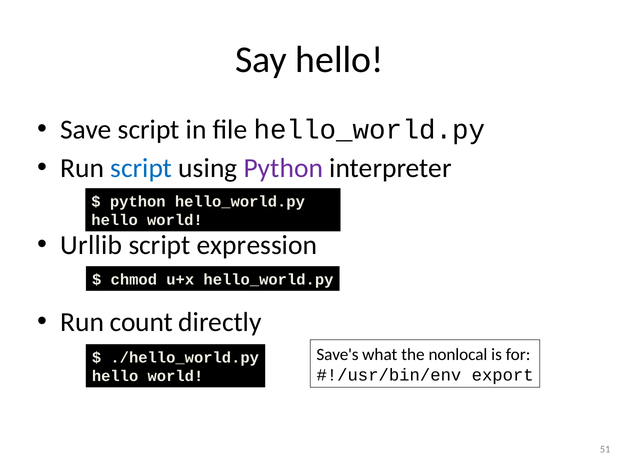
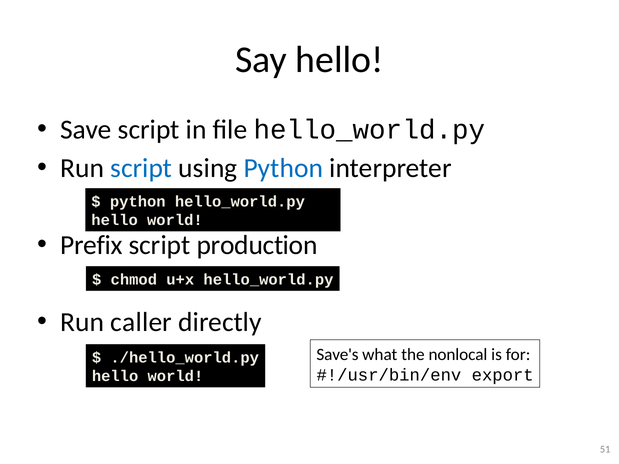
Python colour: purple -> blue (283, 168)
Urllib: Urllib -> Prefix (91, 245)
expression: expression -> production (257, 245)
count: count -> caller (141, 322)
